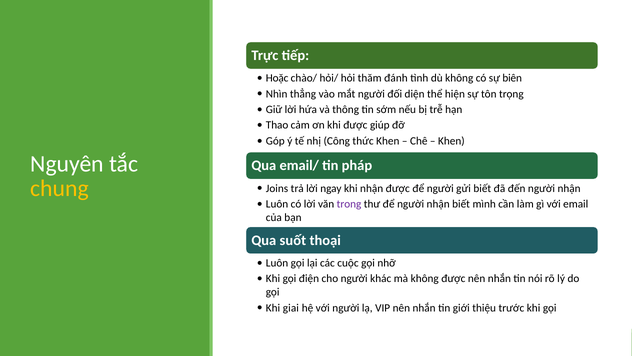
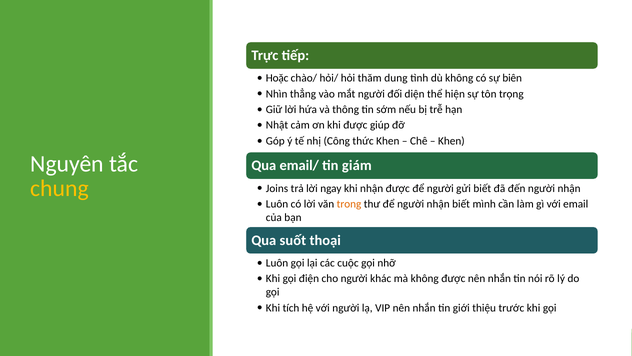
đánh: đánh -> dung (396, 78)
Thao: Thao -> Nhật (277, 125)
pháp: pháp -> giám (357, 165)
trong colour: purple -> orange (349, 204)
giai: giai -> tích (291, 307)
